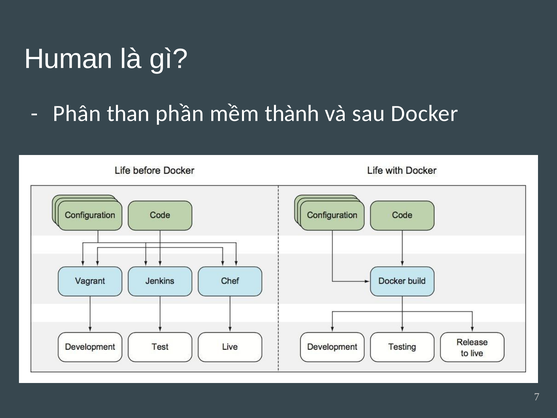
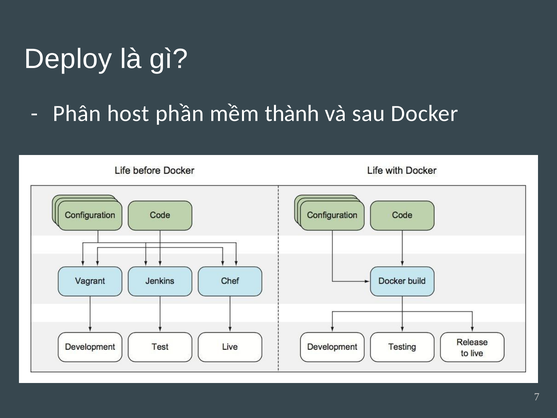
Human: Human -> Deploy (68, 59)
than: than -> host (128, 113)
